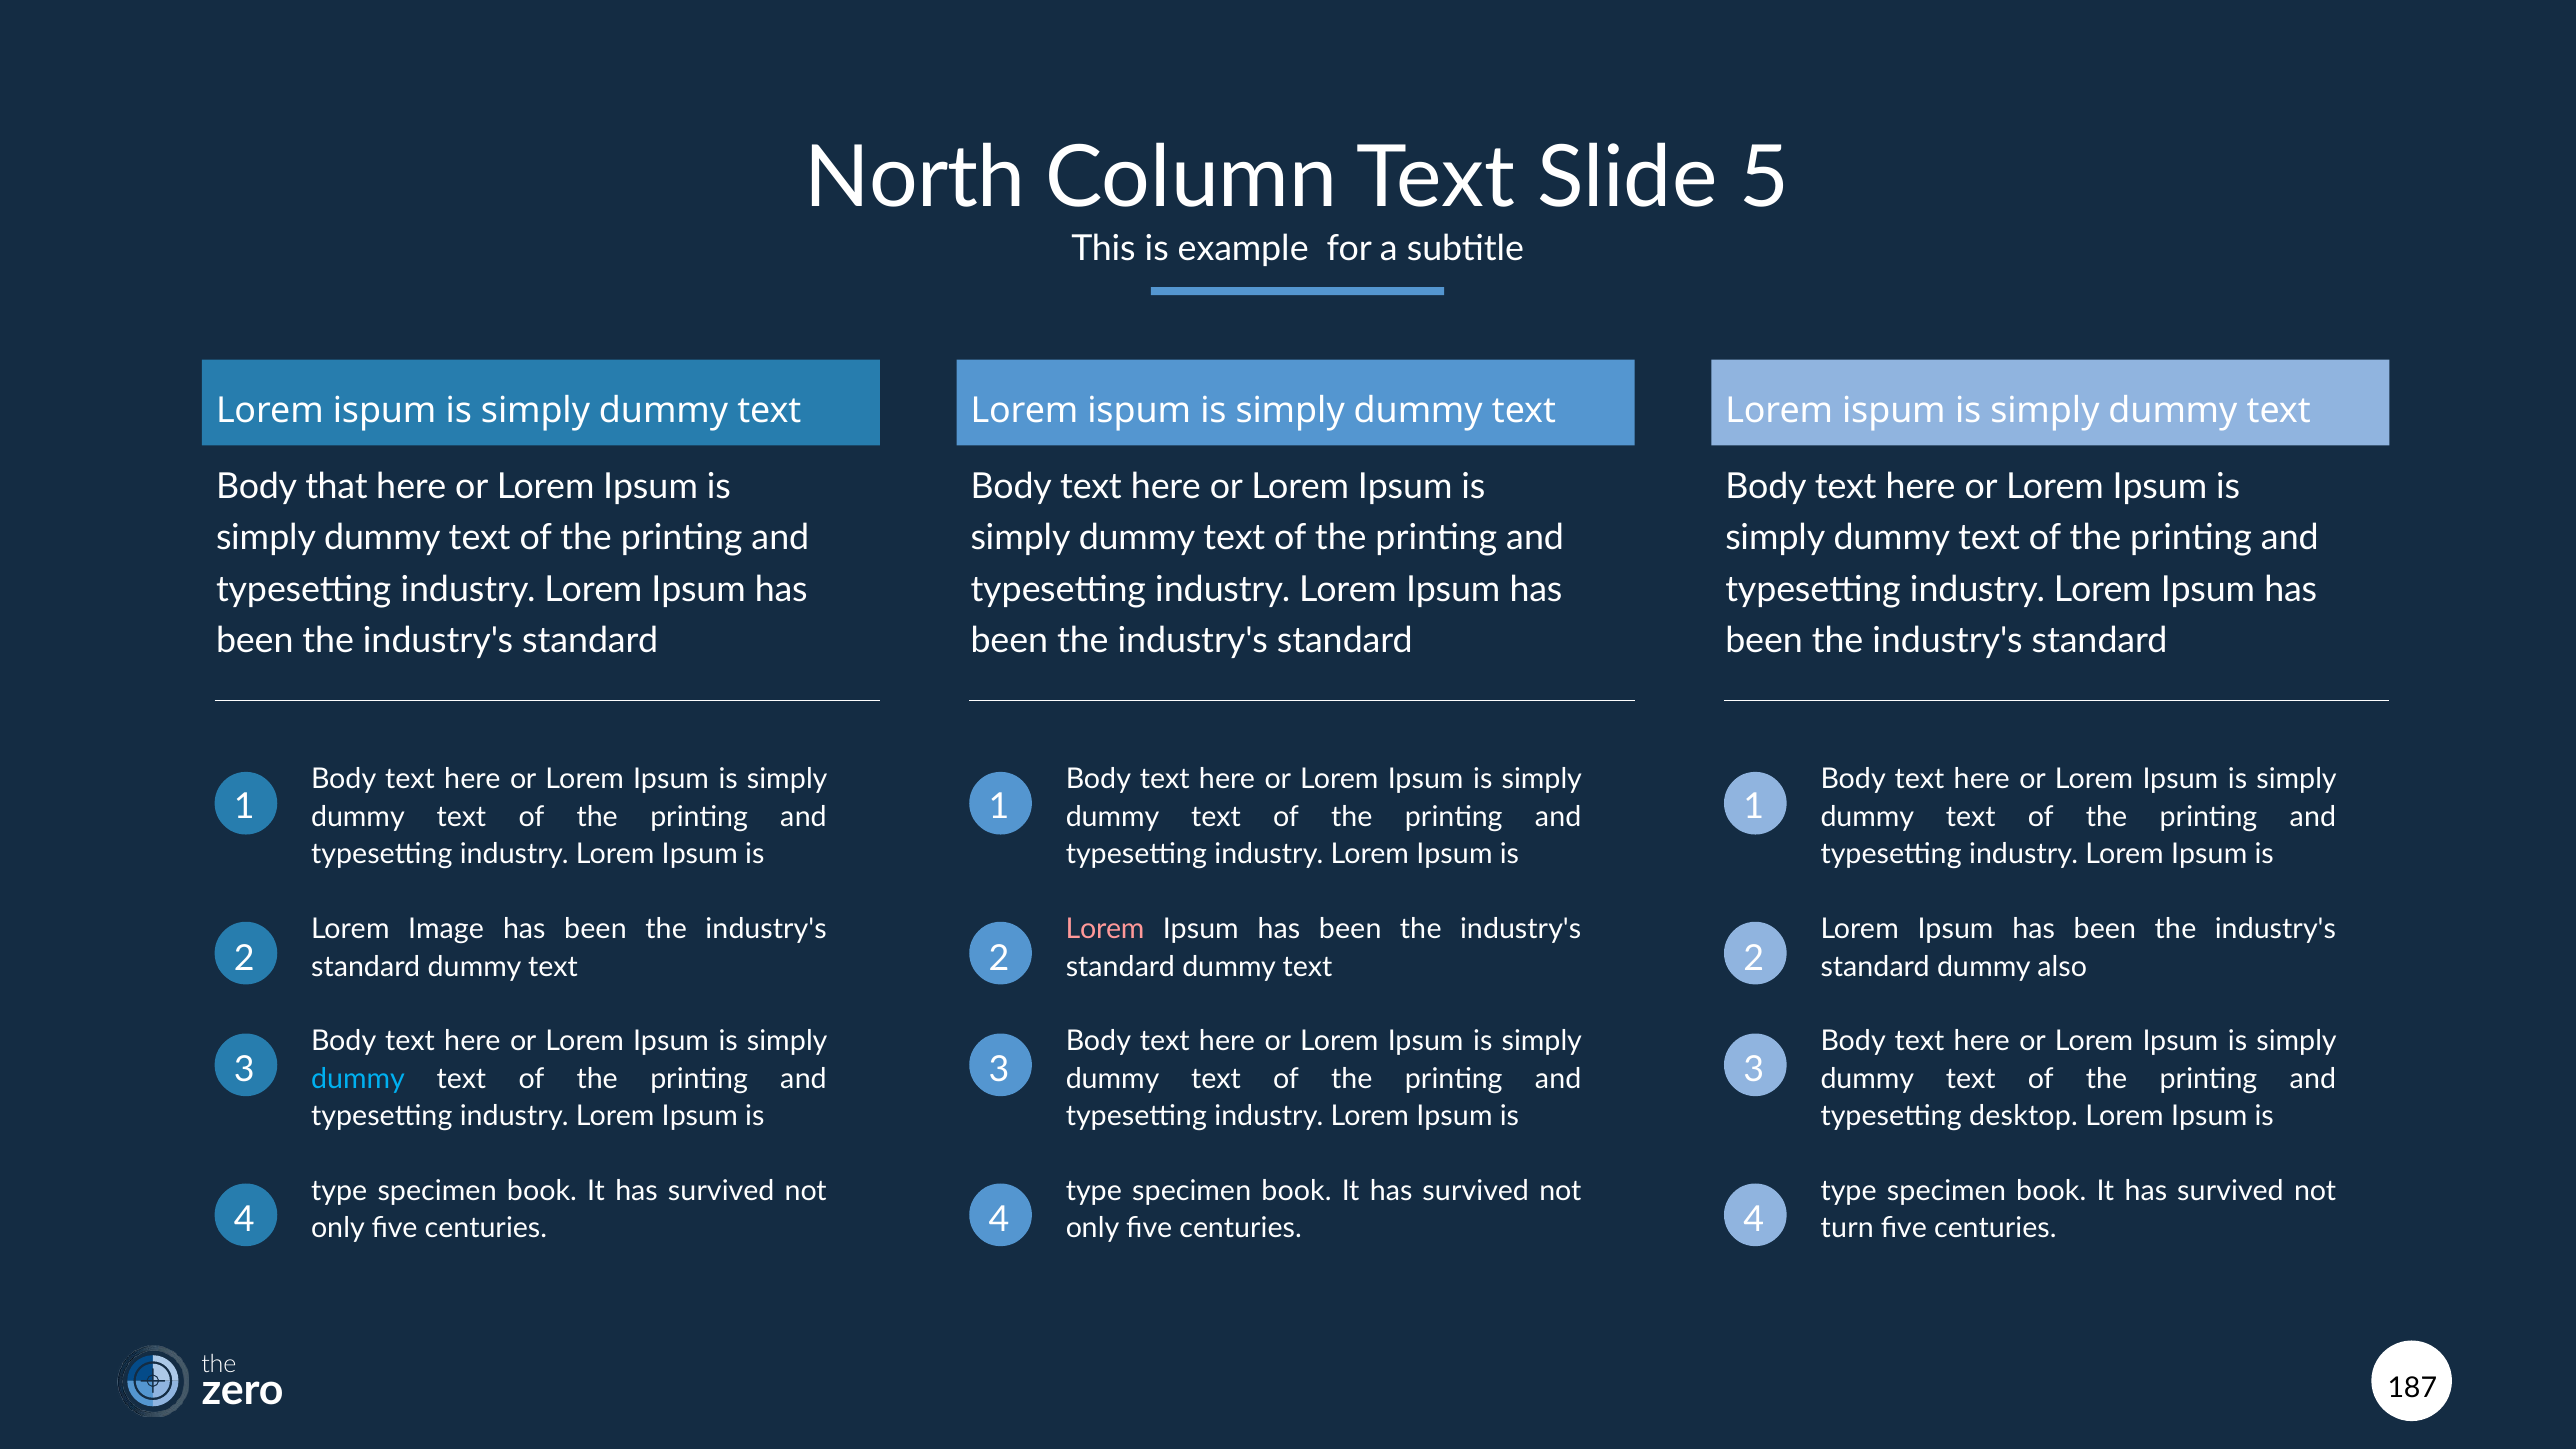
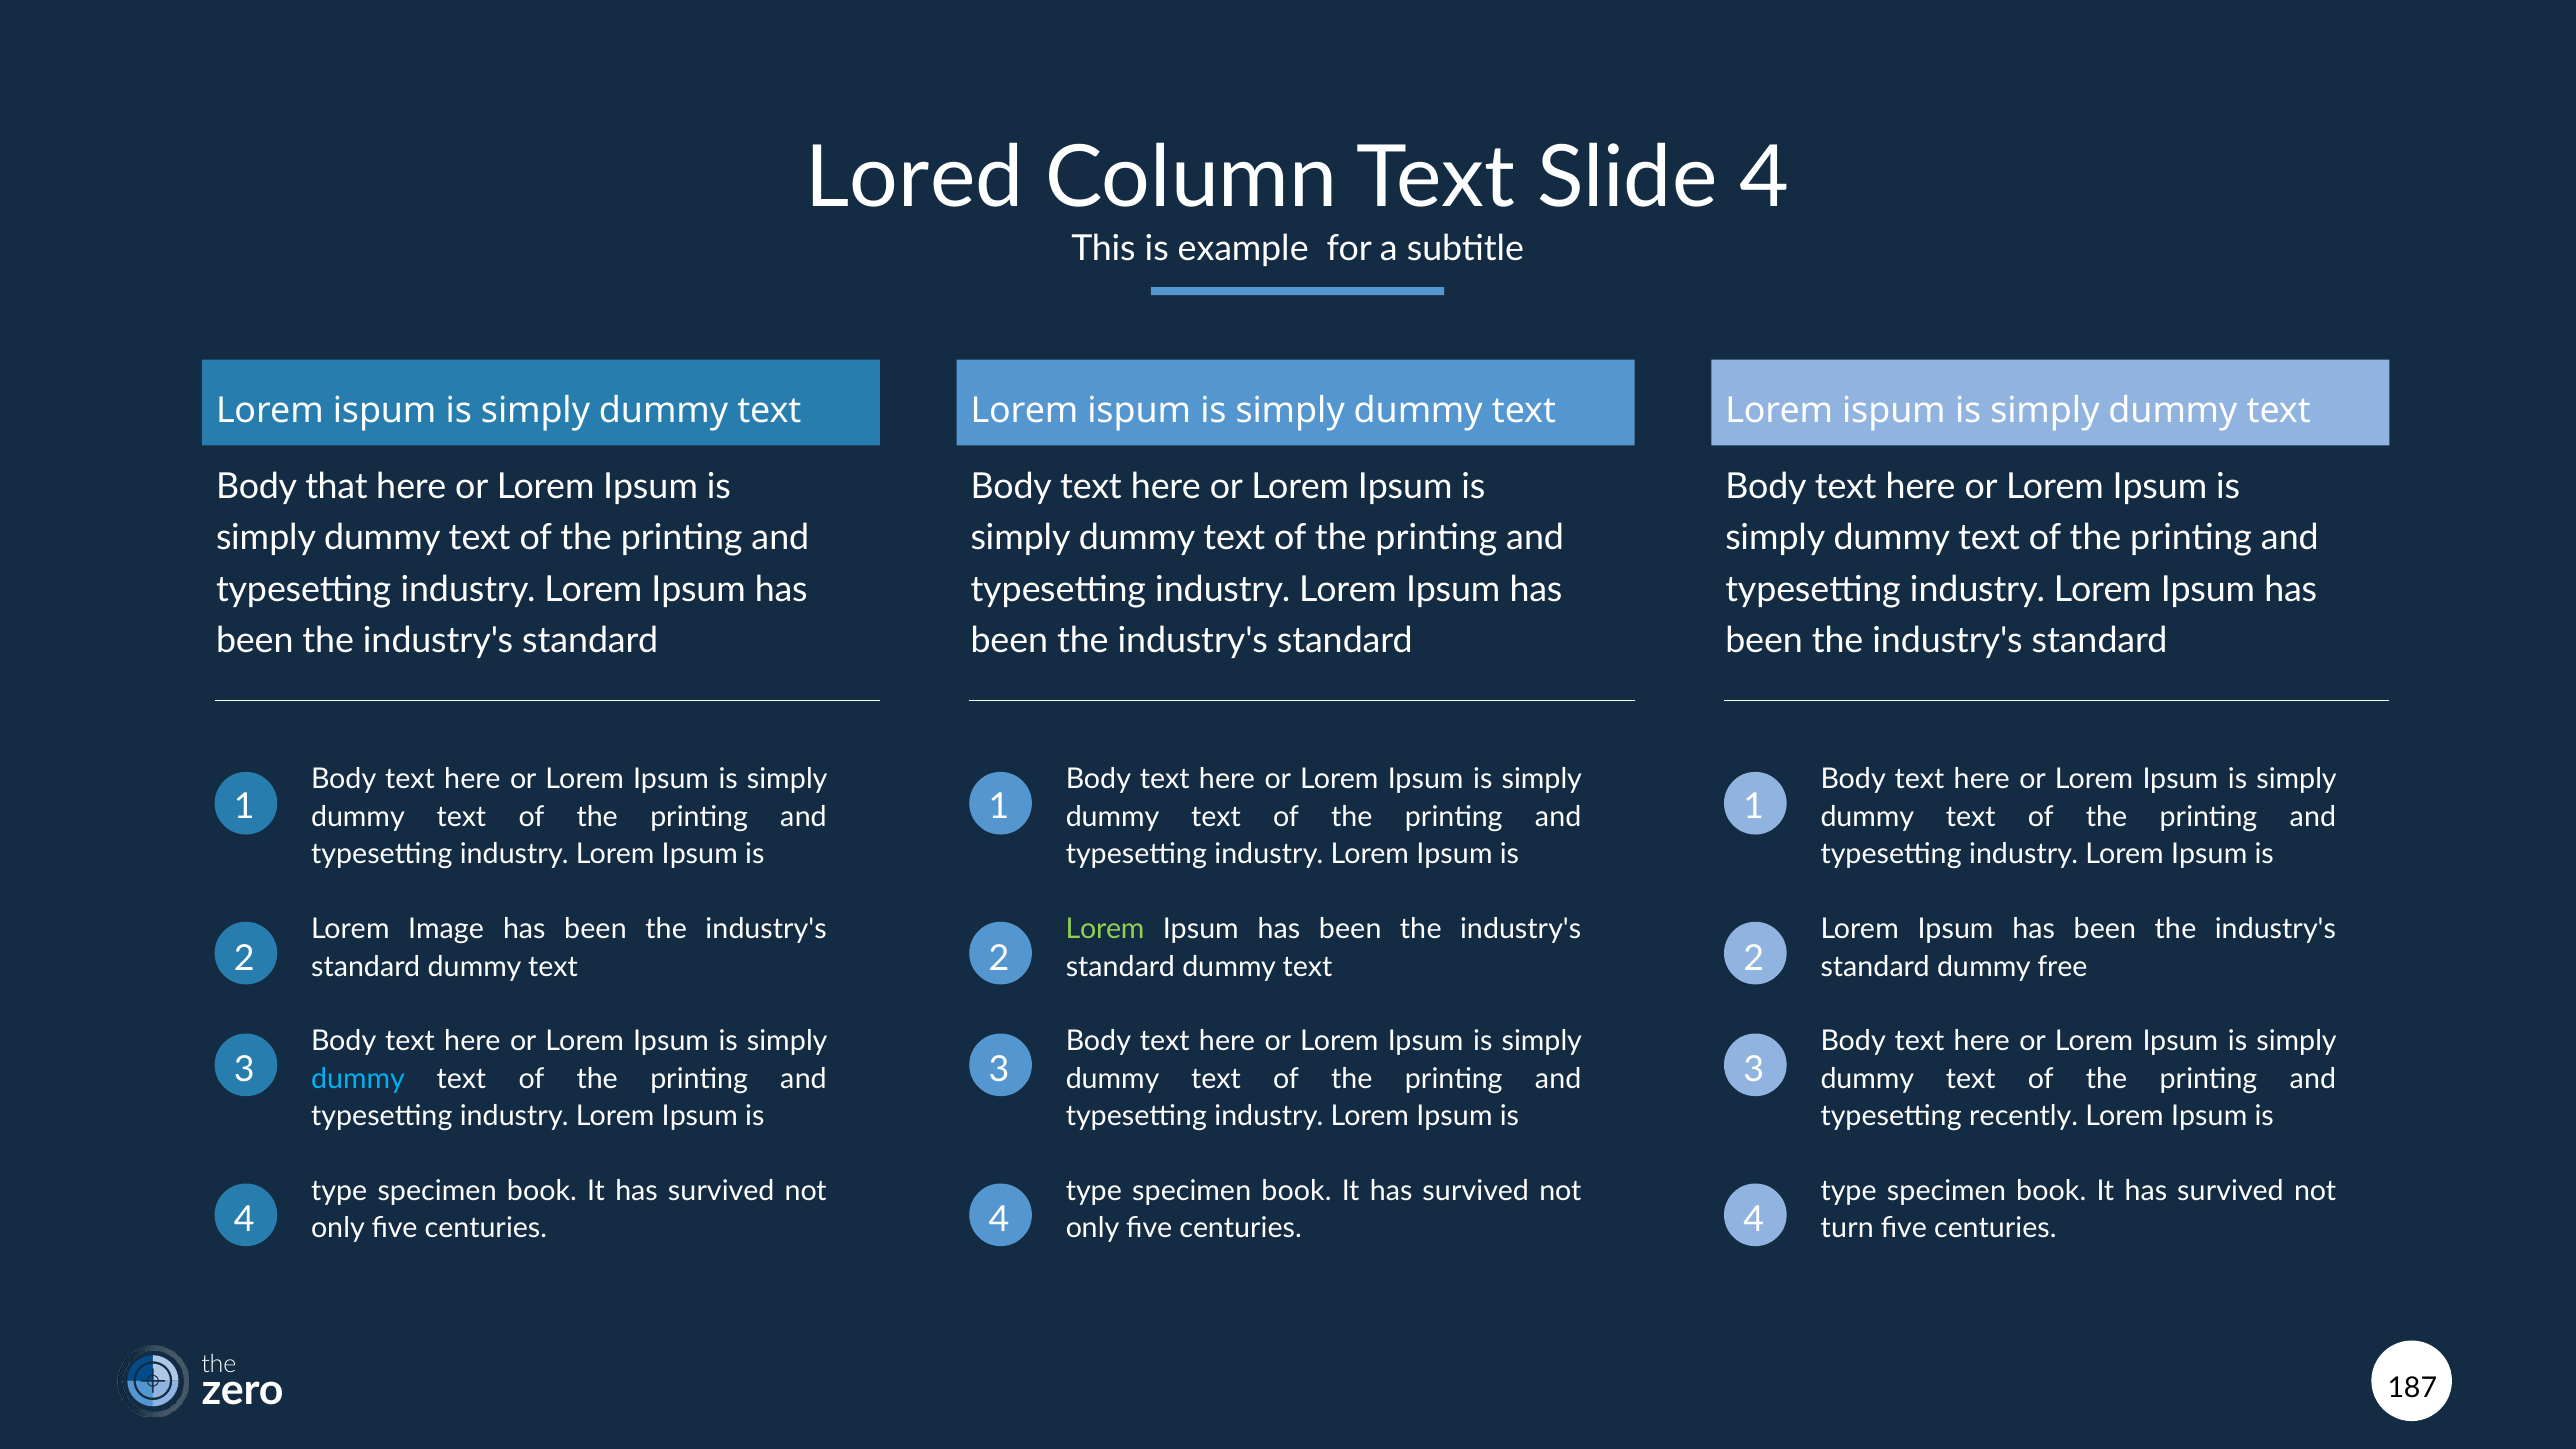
North: North -> Lored (915, 178)
Slide 5: 5 -> 4 (1764, 178)
Lorem colour: pink -> light green (1105, 929)
also: also -> free (2062, 967)
desktop: desktop -> recently (2024, 1116)
